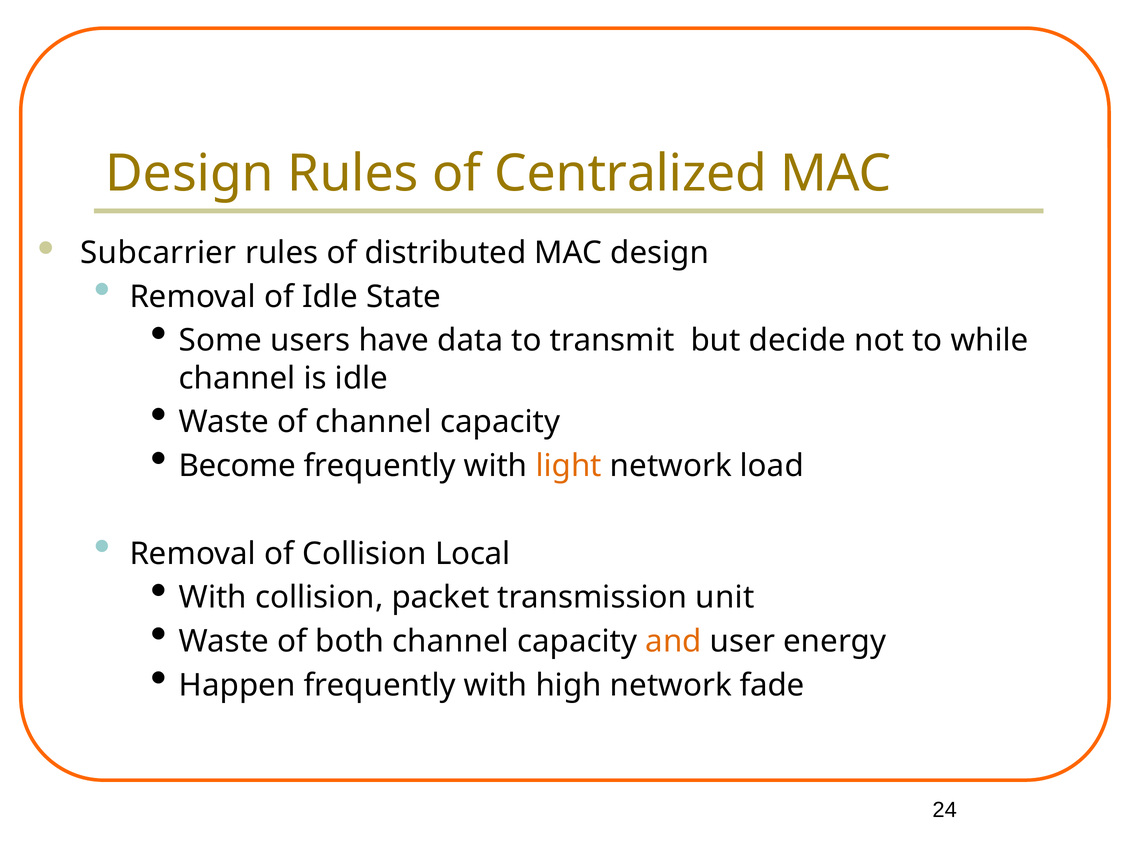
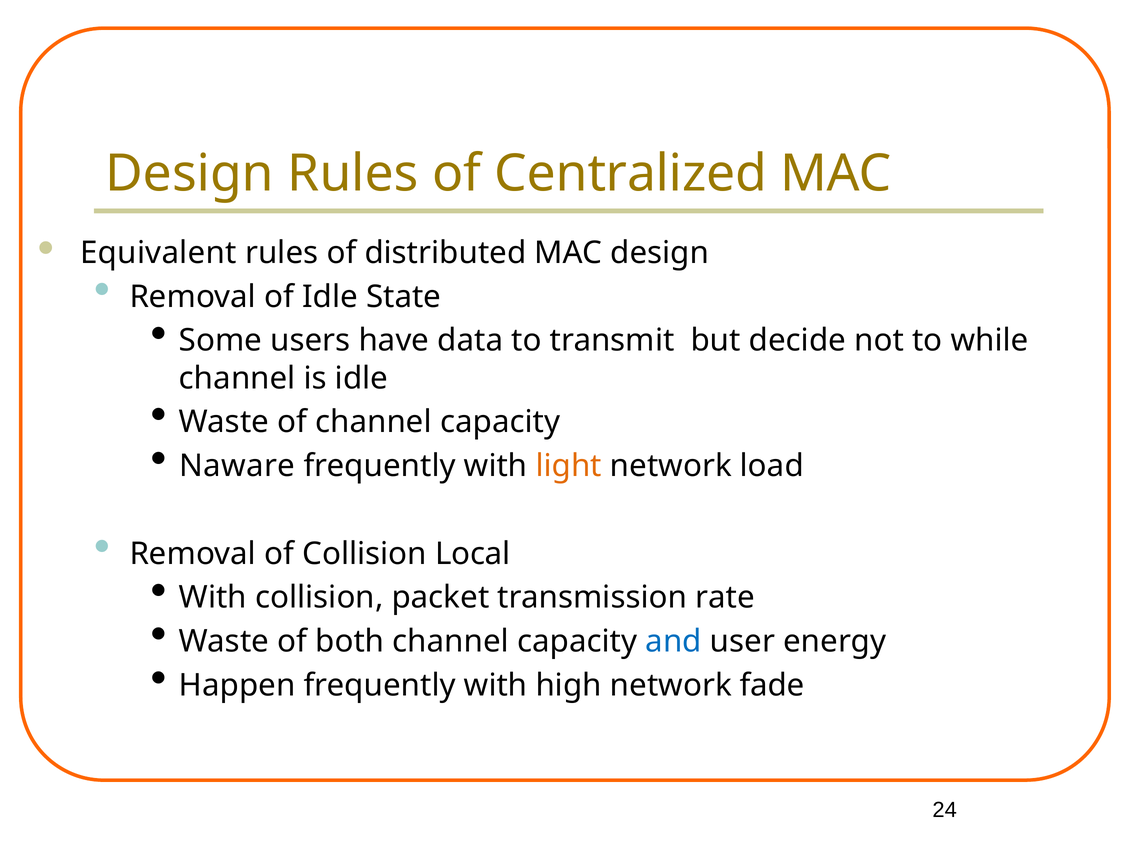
Subcarrier: Subcarrier -> Equivalent (158, 253)
Become: Become -> Naware (237, 466)
unit: unit -> rate (725, 598)
and colour: orange -> blue (674, 641)
